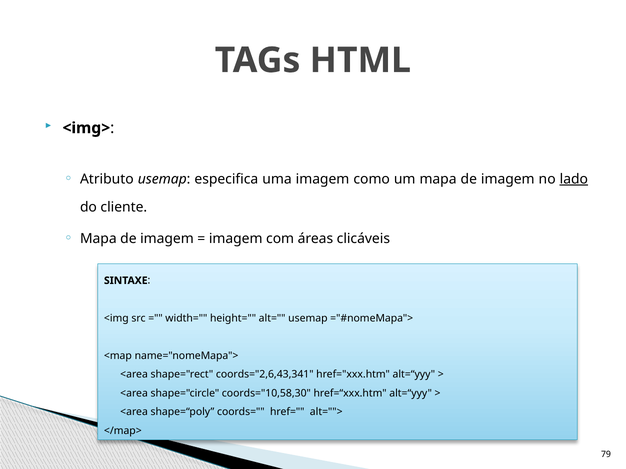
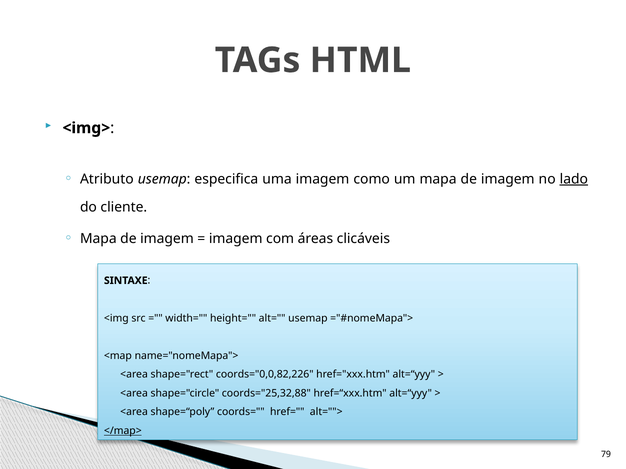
coords="2,6,43,341: coords="2,6,43,341 -> coords="0,0,82,226 (265, 375)
coords="10,58,30: coords="10,58,30 -> coords="25,32,88 (266, 394)
</map> underline: none -> present (123, 431)
